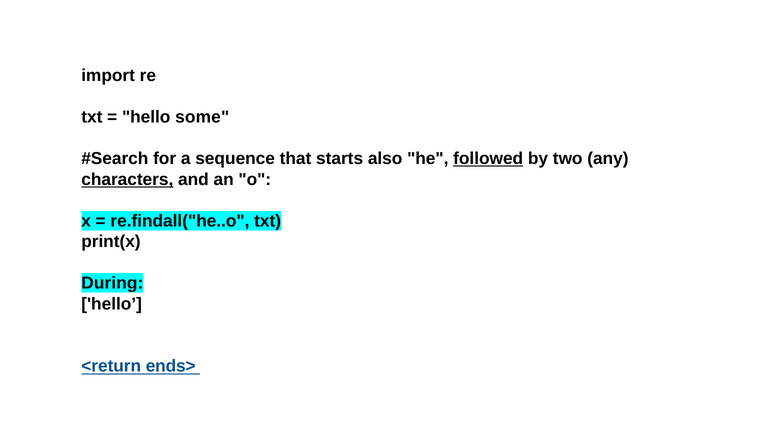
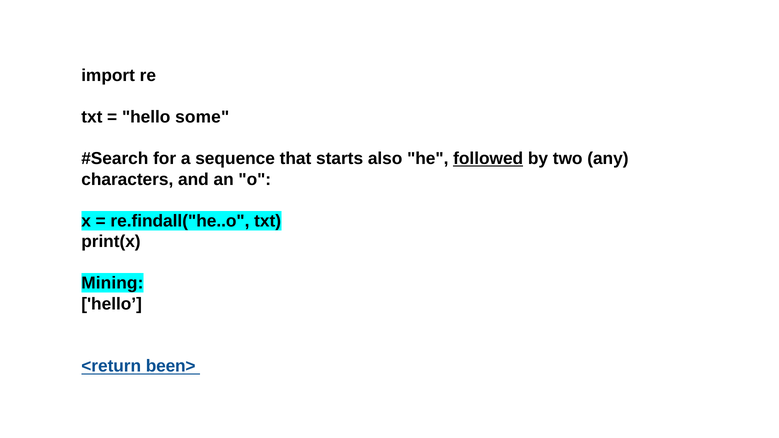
characters underline: present -> none (127, 180)
During: During -> Mining (112, 283)
ends>: ends> -> been> (171, 366)
